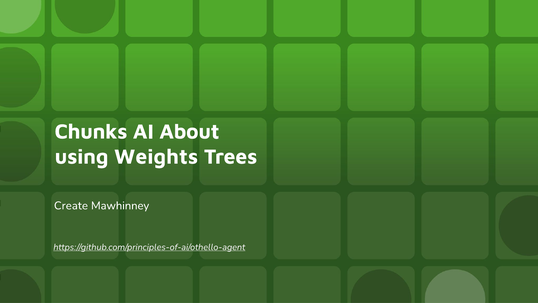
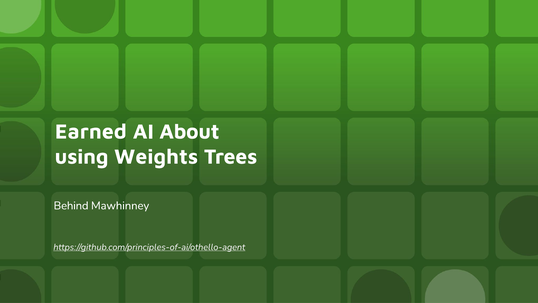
Chunks: Chunks -> Earned (91, 131)
Create: Create -> Behind (71, 205)
